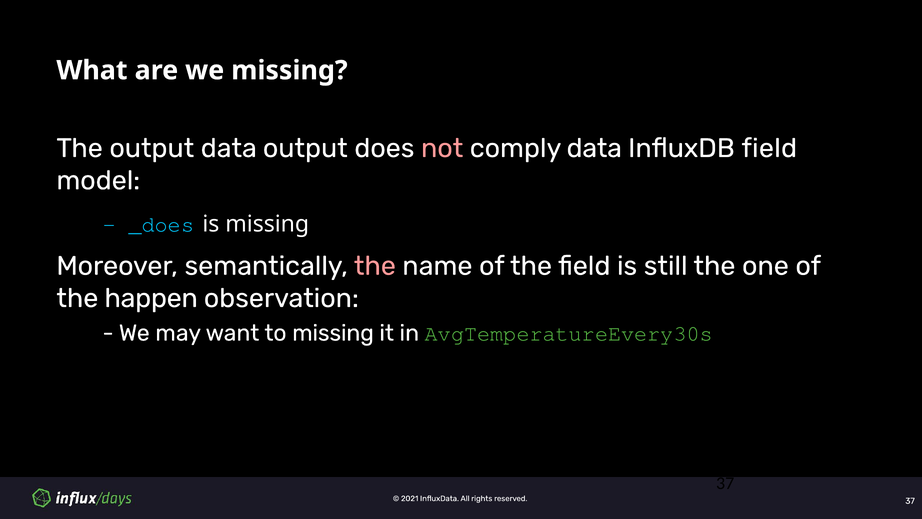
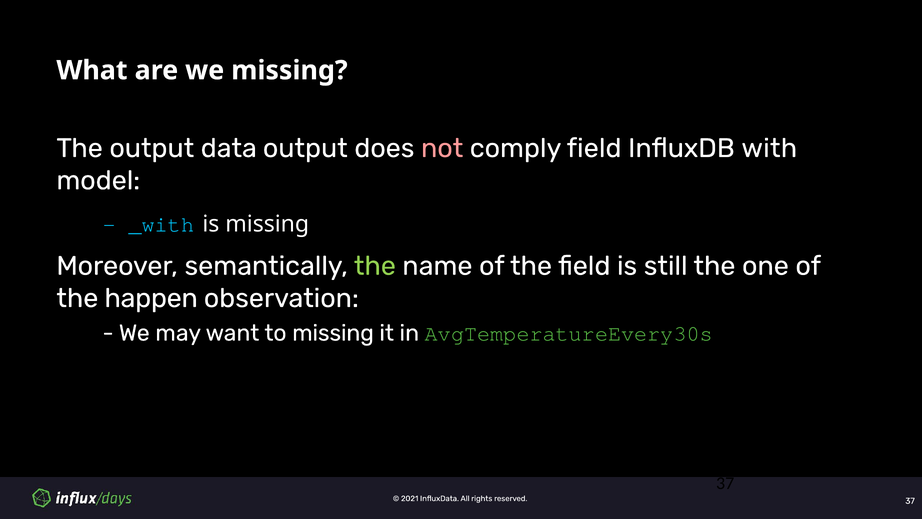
comply data: data -> field (594, 148)
InfluxDB field: field -> with (769, 148)
_does: _does -> _with (161, 225)
the colour: pink -> light green (375, 266)
